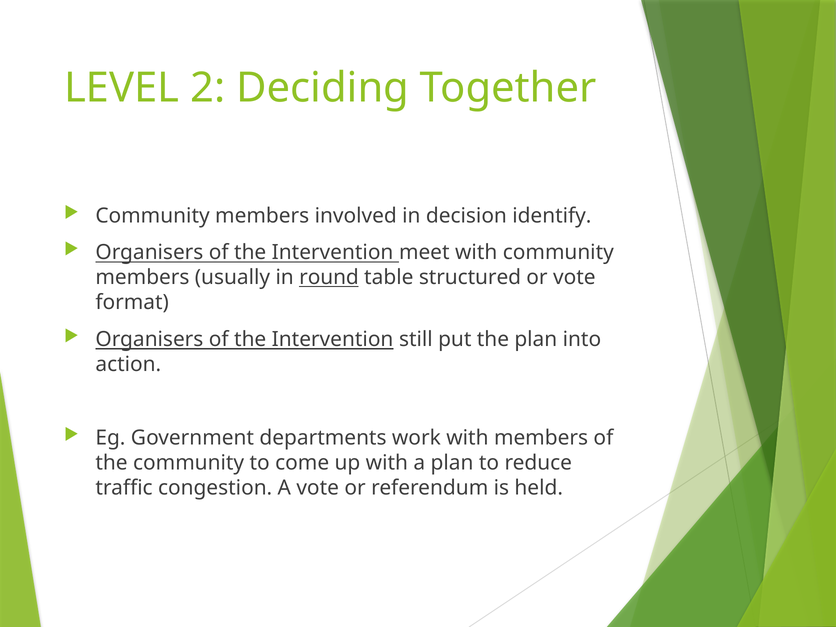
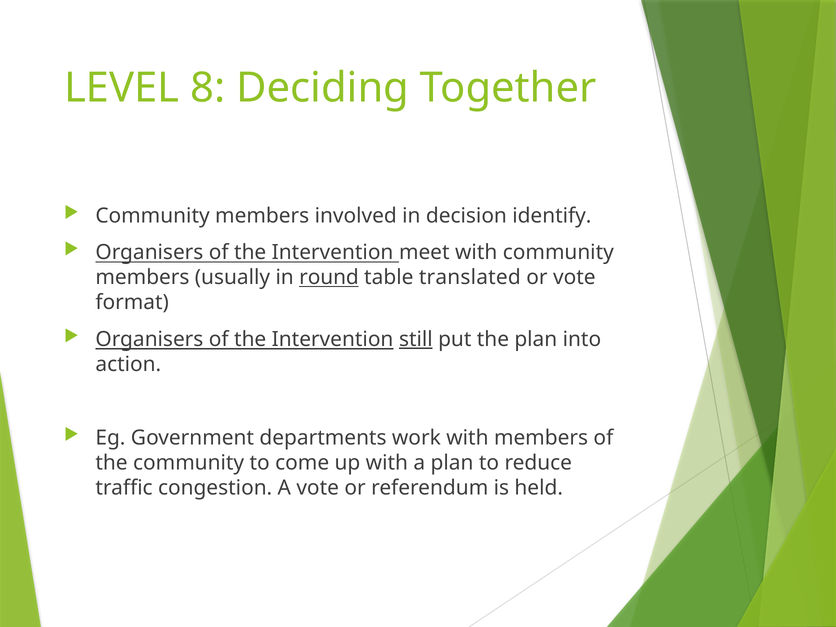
2: 2 -> 8 (208, 88)
structured: structured -> translated (470, 278)
still underline: none -> present (416, 339)
